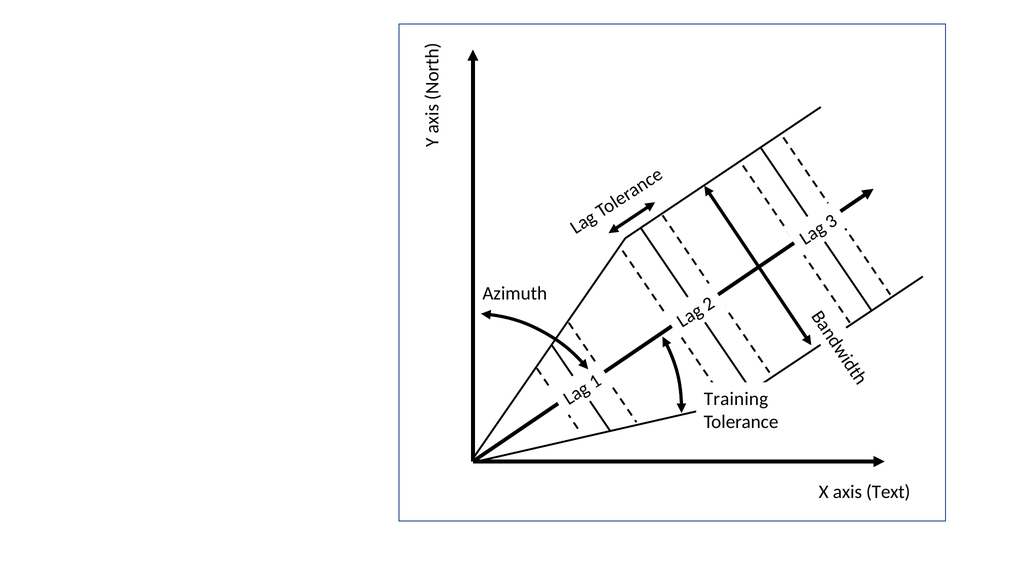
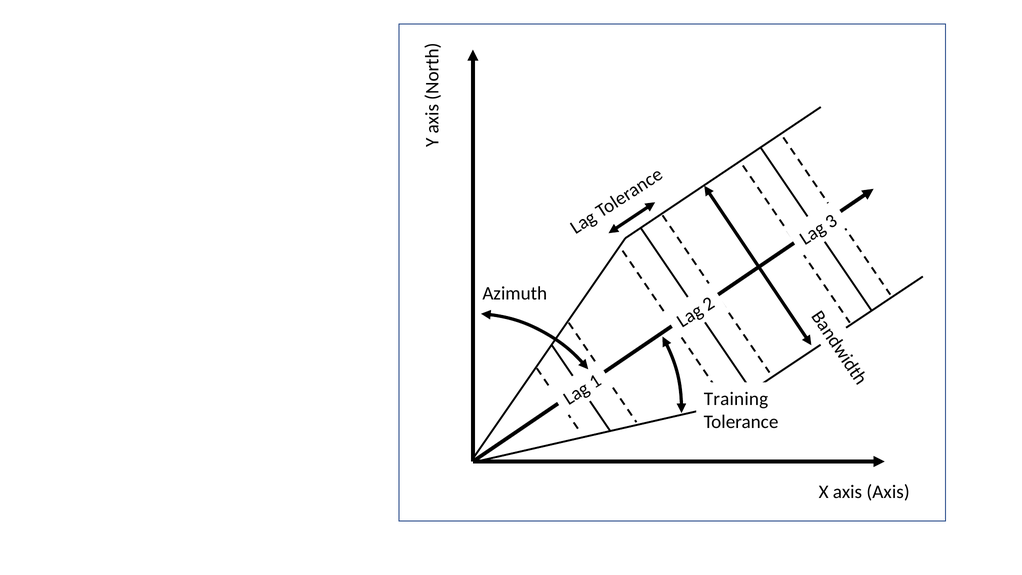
axis Text: Text -> Axis (888, 492)
